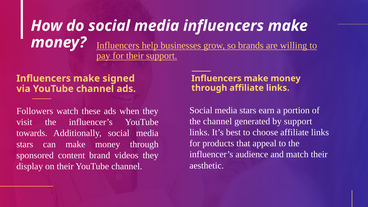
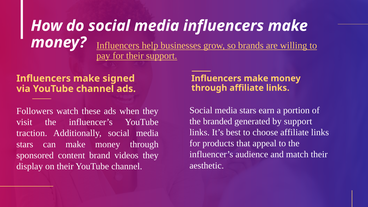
the channel: channel -> branded (218, 121)
towards: towards -> traction (32, 133)
